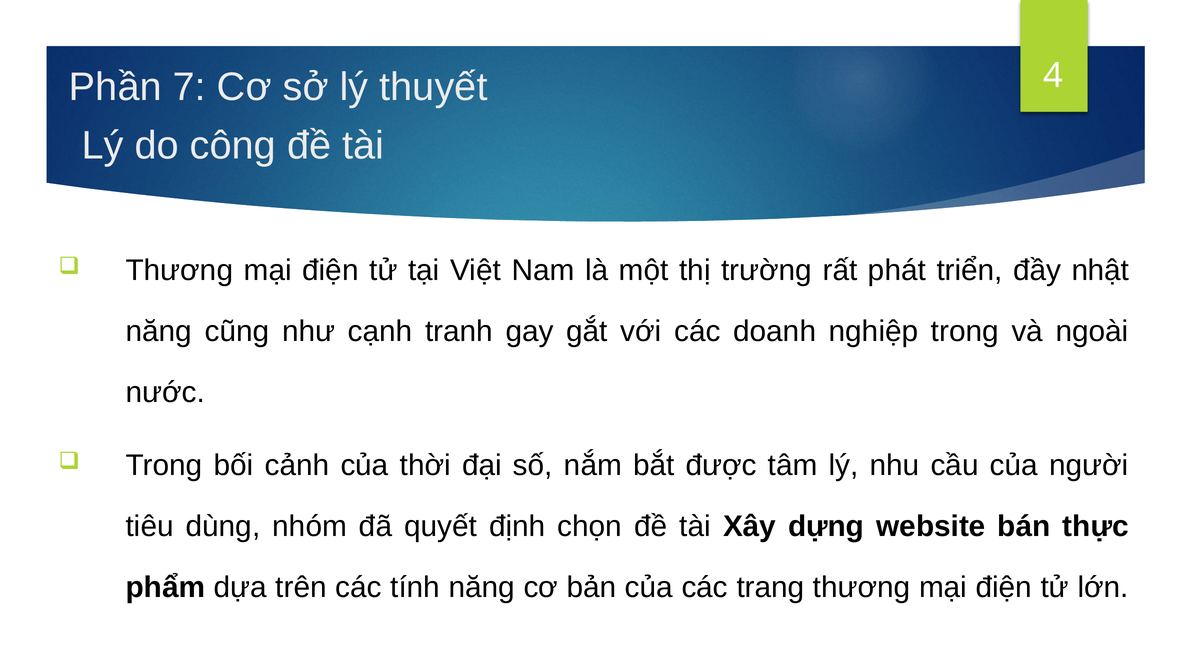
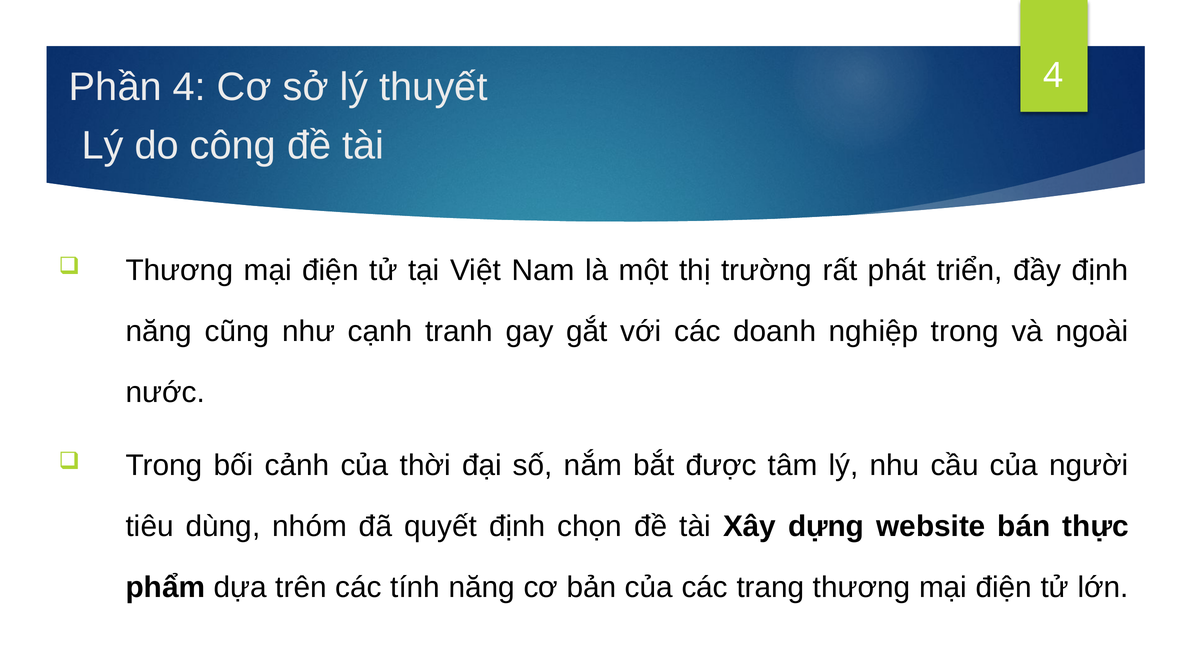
Phần 7: 7 -> 4 (189, 87)
đầy nhật: nhật -> định (1100, 270)
